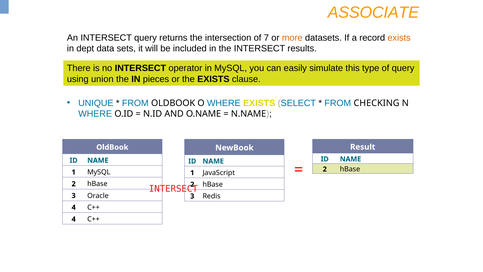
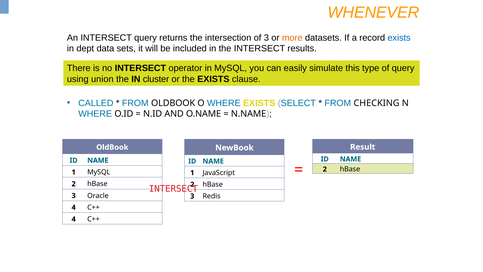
ASSOCIATE: ASSOCIATE -> WHENEVER (373, 13)
of 7: 7 -> 3 (266, 38)
exists colour: orange -> blue (399, 38)
pieces: pieces -> cluster (156, 79)
UNIQUE: UNIQUE -> CALLED (96, 103)
